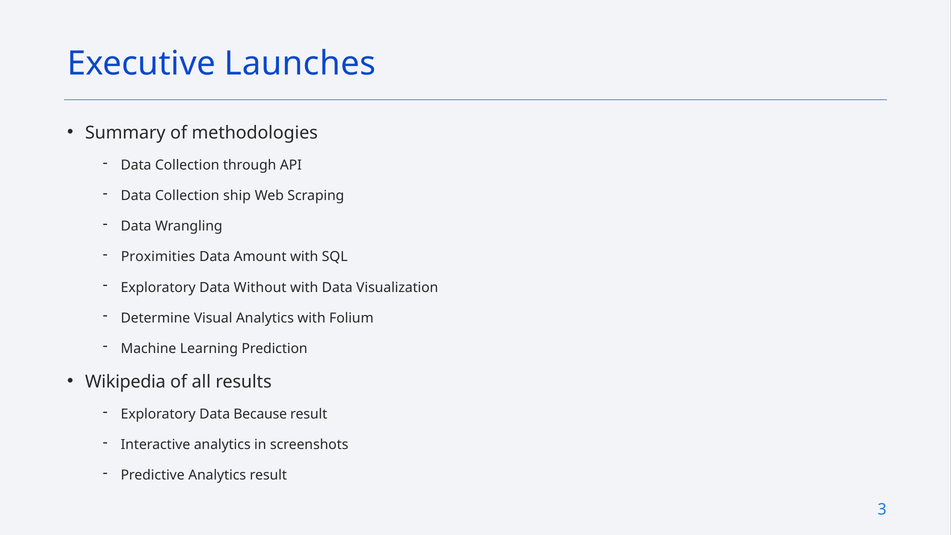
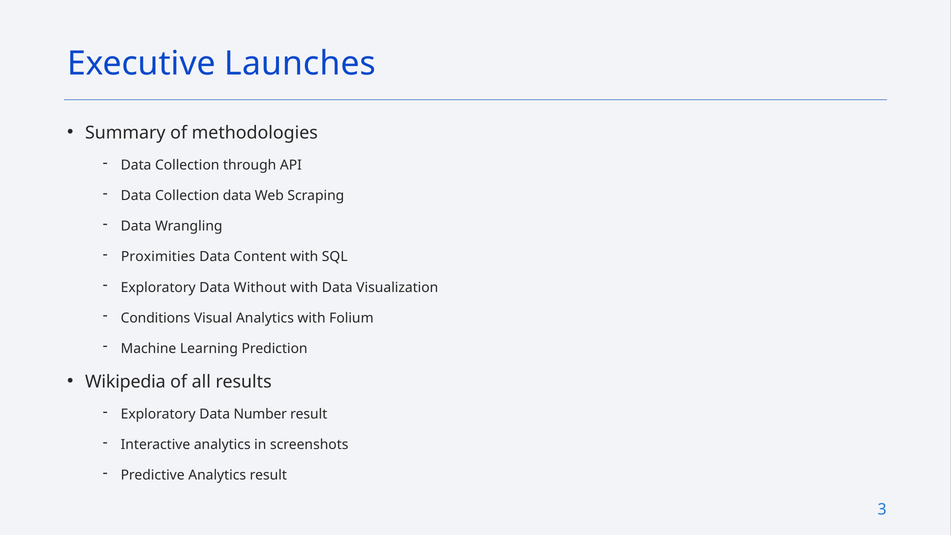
Collection ship: ship -> data (237, 196)
Amount: Amount -> Content (260, 257)
Determine: Determine -> Conditions (155, 318)
Because: Because -> Number (260, 414)
